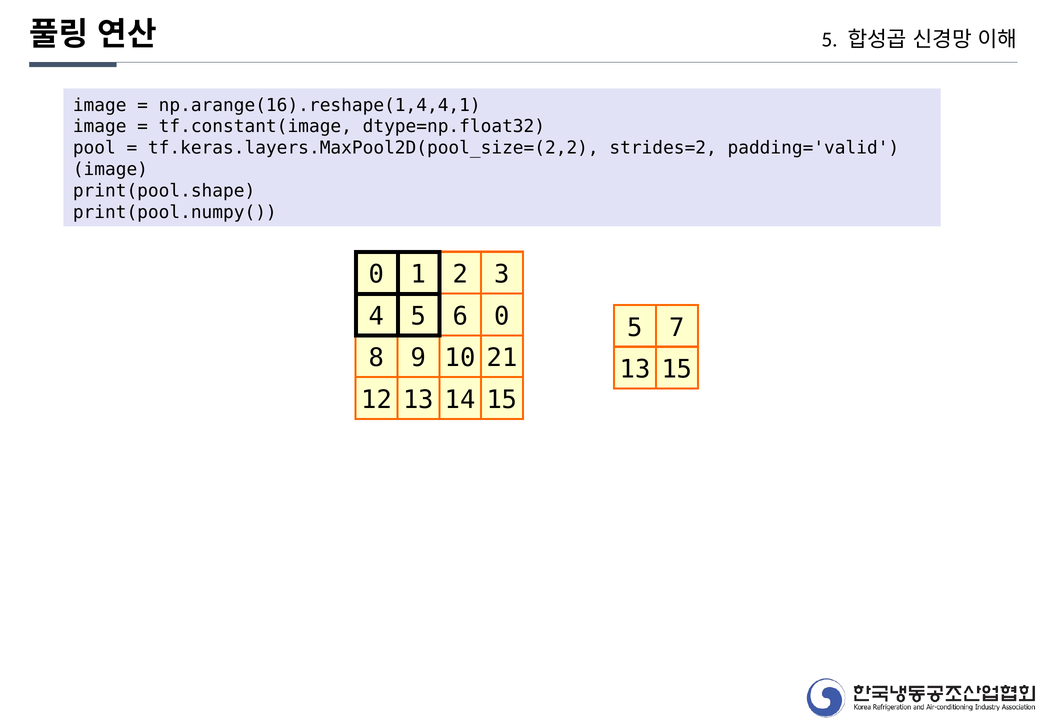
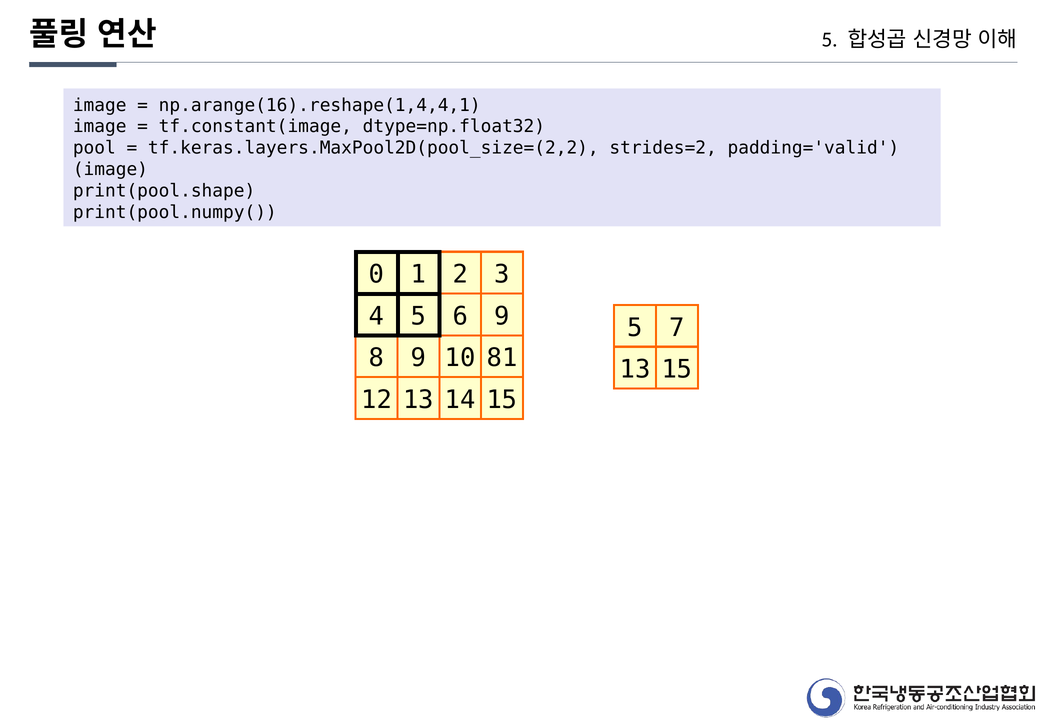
6 0: 0 -> 9 (502, 316)
21: 21 -> 81 (502, 358)
